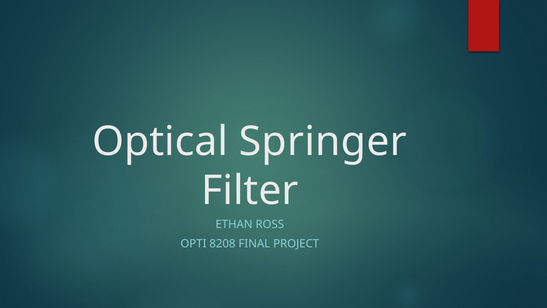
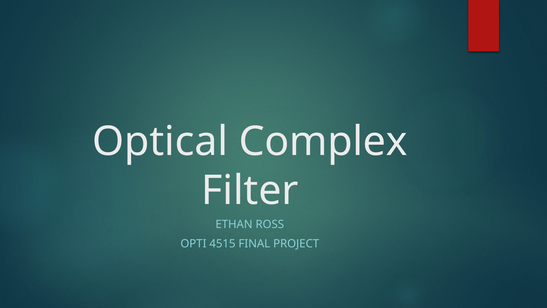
Springer: Springer -> Complex (323, 141)
8208: 8208 -> 4515 (222, 243)
